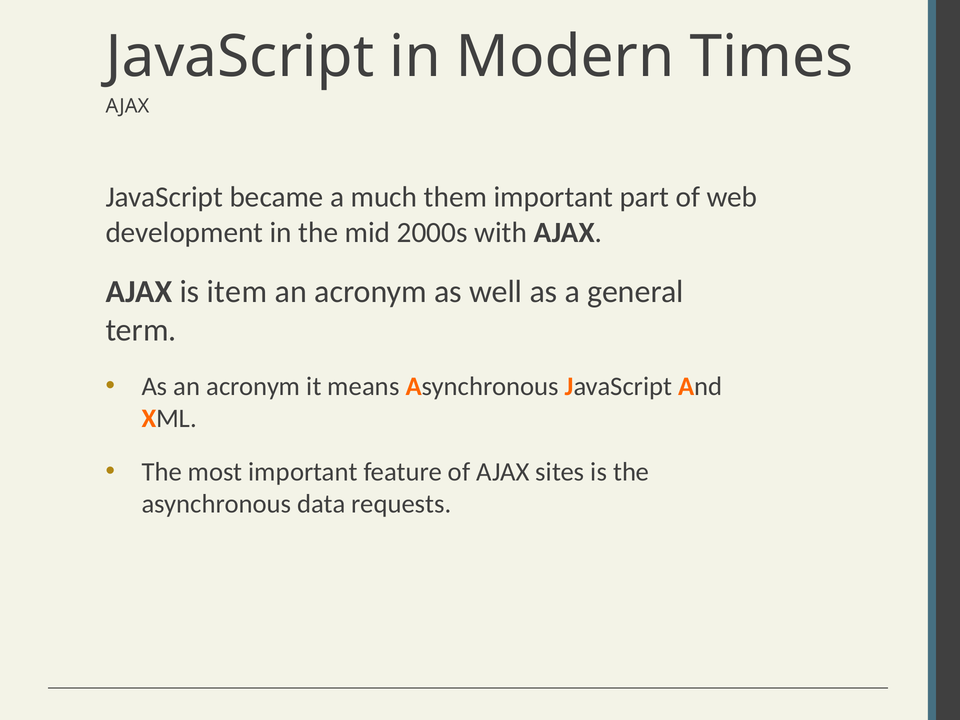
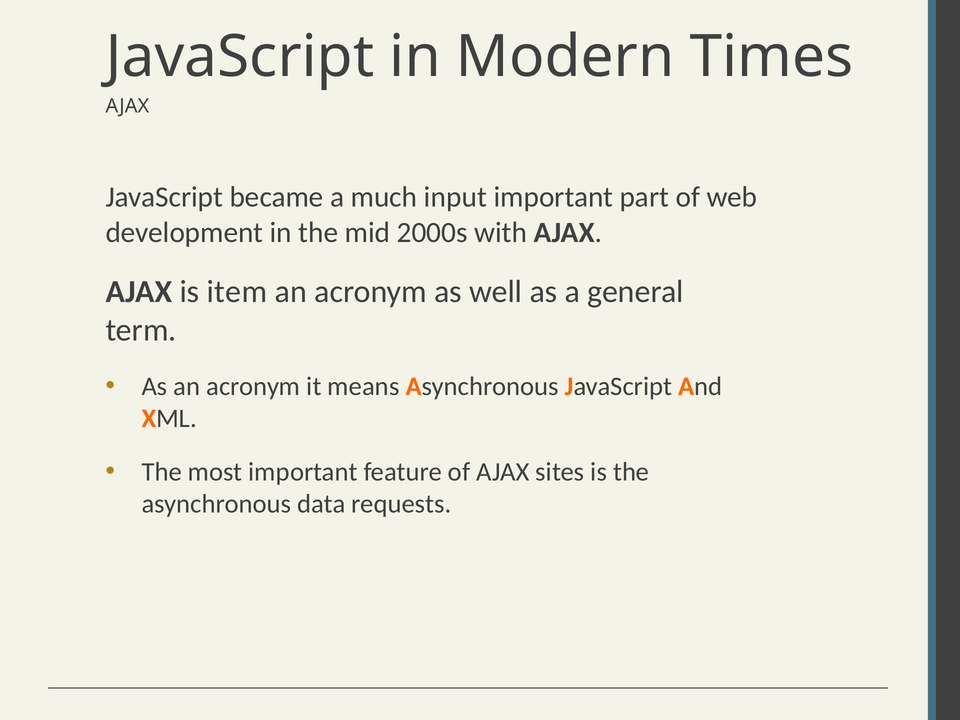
them: them -> input (455, 197)
